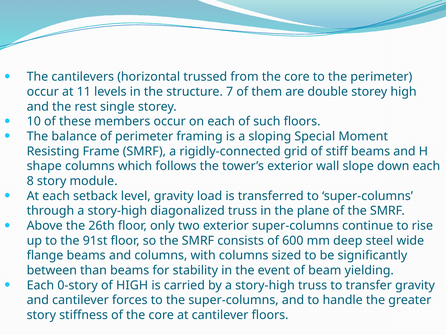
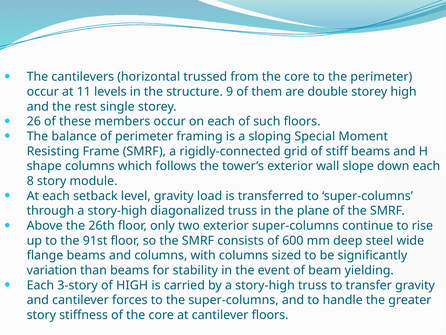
7: 7 -> 9 (230, 92)
10: 10 -> 26 (34, 121)
between: between -> variation (52, 270)
0-story: 0-story -> 3-story (78, 285)
